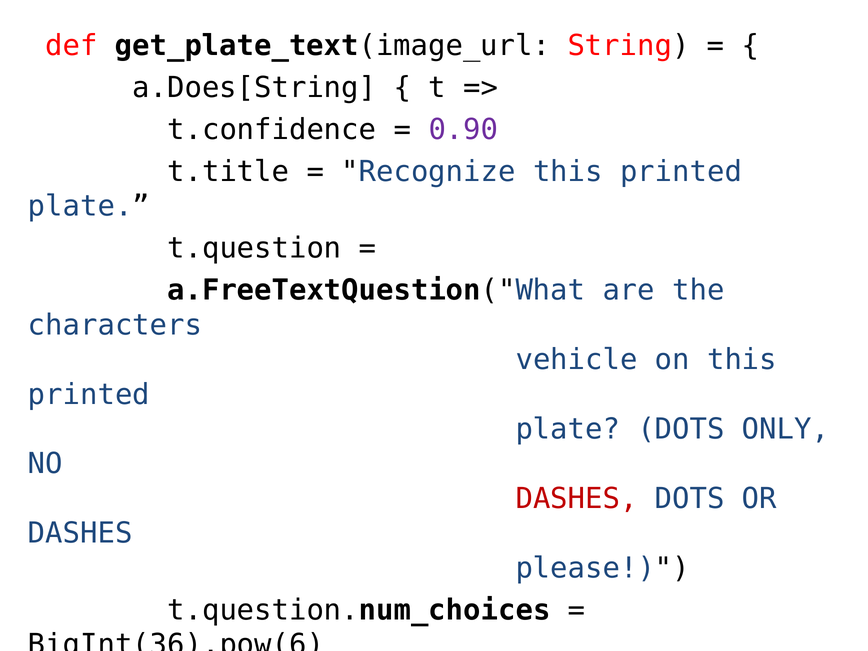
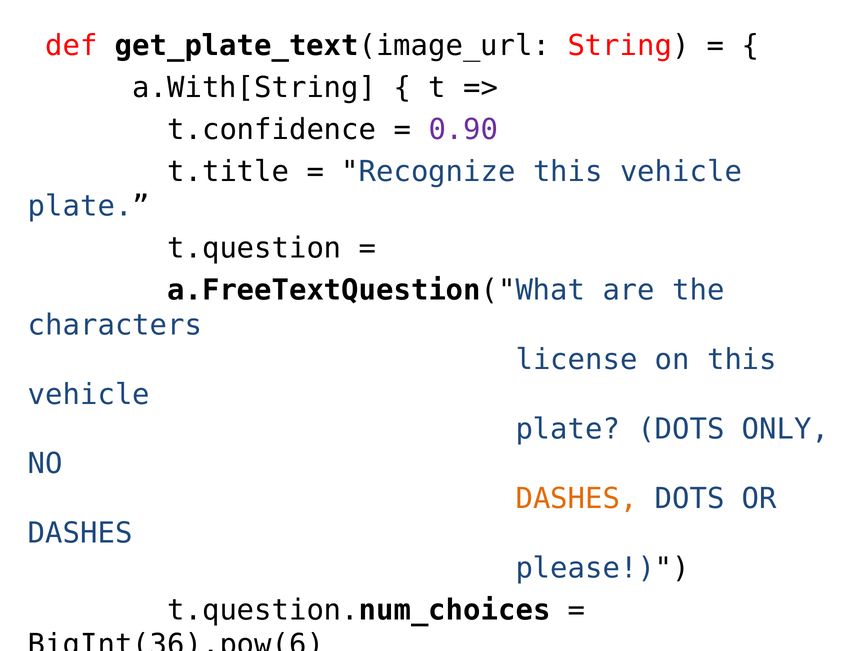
a.Does[String: a.Does[String -> a.With[String (254, 88)
Recognize this printed: printed -> vehicle (681, 172)
vehicle: vehicle -> license (577, 360)
printed: printed -> vehicle (89, 394)
DASHES colour: red -> orange (577, 499)
